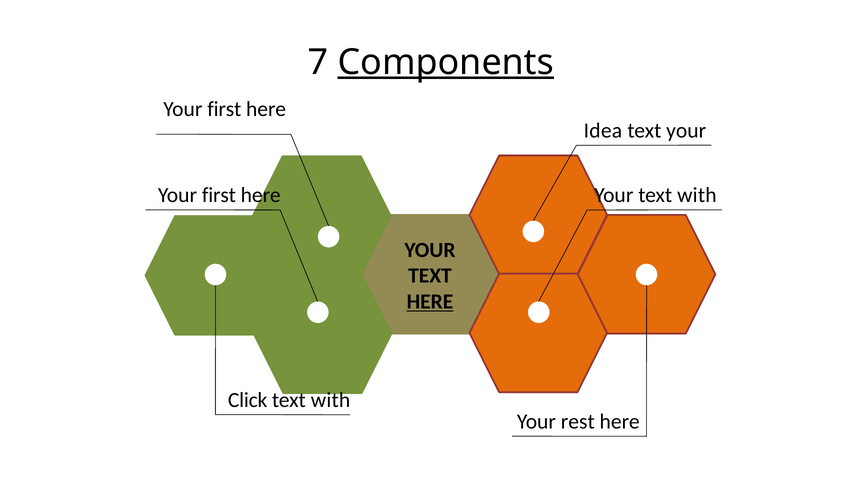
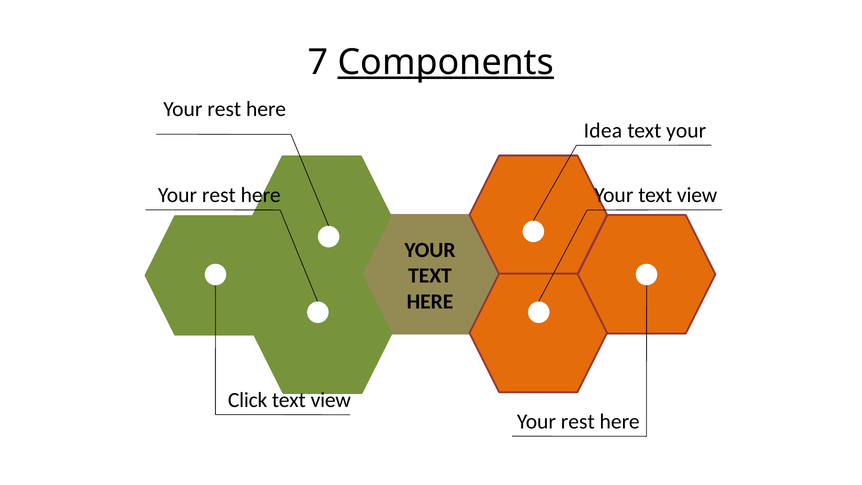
first: first -> rest (224, 109)
first: first -> rest (219, 195)
Your text with: with -> view (697, 195)
HERE underline: present -> none (430, 302)
with: with -> view (331, 400)
